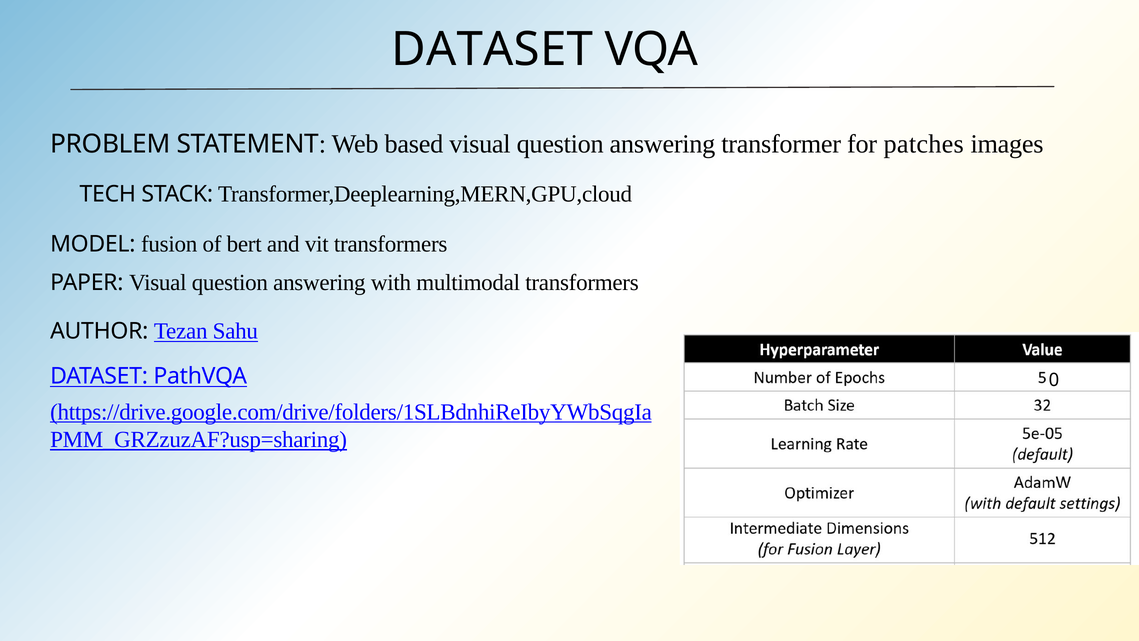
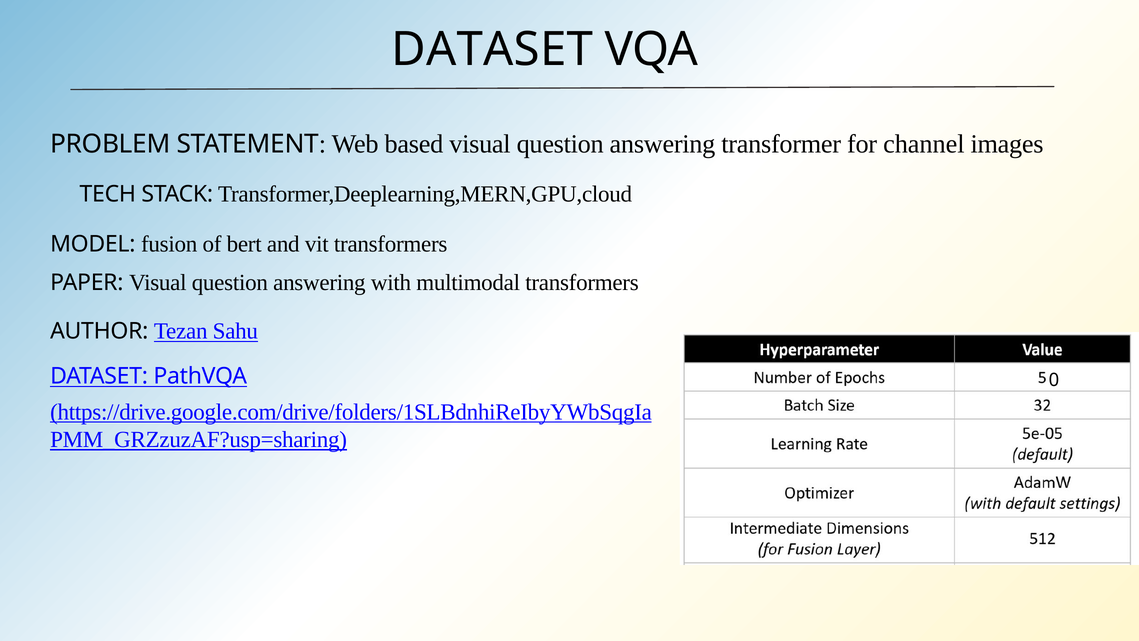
patches: patches -> channel (924, 144)
